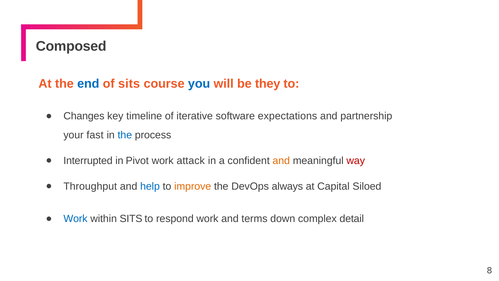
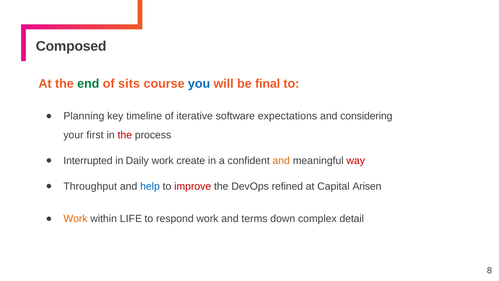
end colour: blue -> green (88, 84)
they: they -> final (268, 84)
Changes: Changes -> Planning (84, 116)
partnership: partnership -> considering (366, 116)
fast: fast -> first (95, 135)
the colour: blue -> red (125, 135)
Pivot: Pivot -> Daily (137, 160)
attack: attack -> create (191, 160)
improve colour: orange -> red (193, 186)
always: always -> refined (287, 186)
Siloed: Siloed -> Arisen (367, 186)
Work colour: blue -> orange (75, 219)
within SITS: SITS -> LIFE (131, 219)
